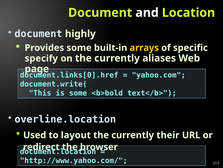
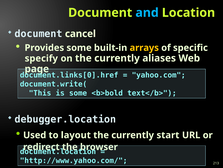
and colour: white -> light blue (147, 13)
highly: highly -> cancel (80, 34)
overline.location: overline.location -> debugger.location (65, 119)
their: their -> start (168, 135)
